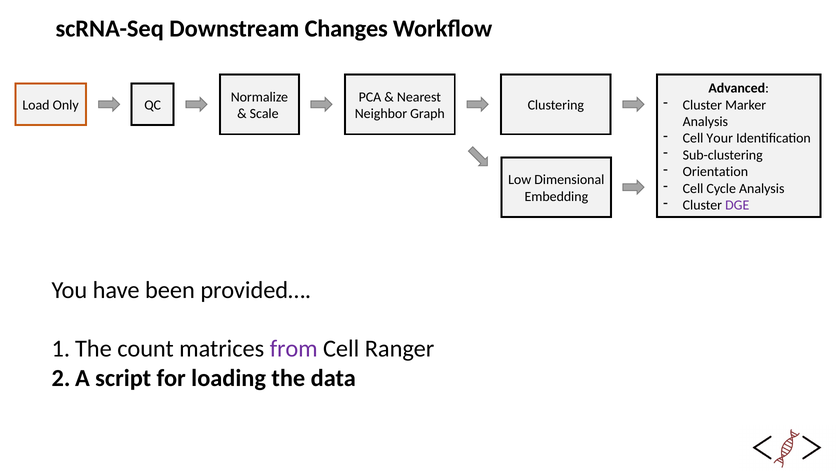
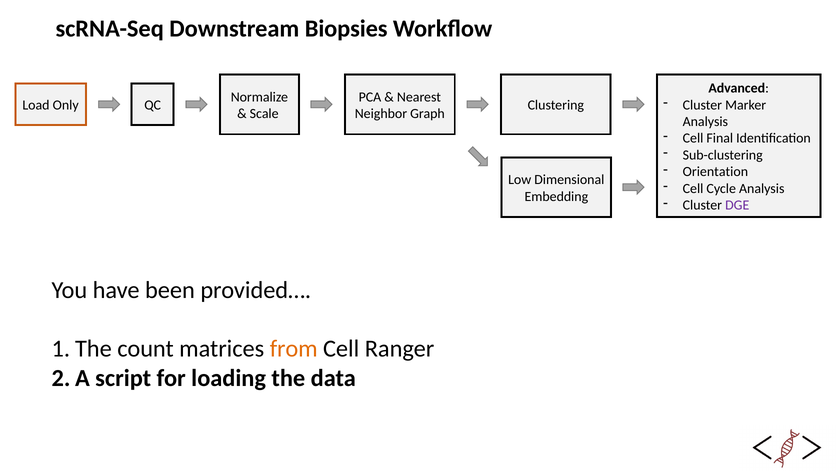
Changes: Changes -> Biopsies (346, 29)
Your: Your -> Final (720, 138)
from colour: purple -> orange (294, 348)
